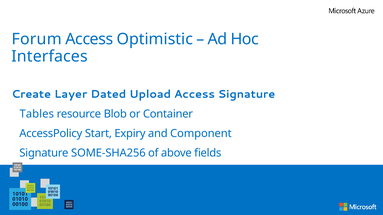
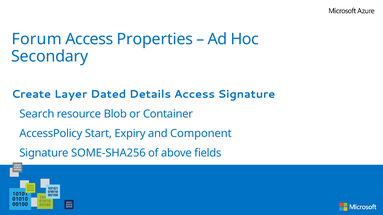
Optimistic: Optimistic -> Properties (155, 39)
Interfaces: Interfaces -> Secondary (50, 56)
Upload: Upload -> Details (150, 94)
Tables: Tables -> Search (37, 114)
